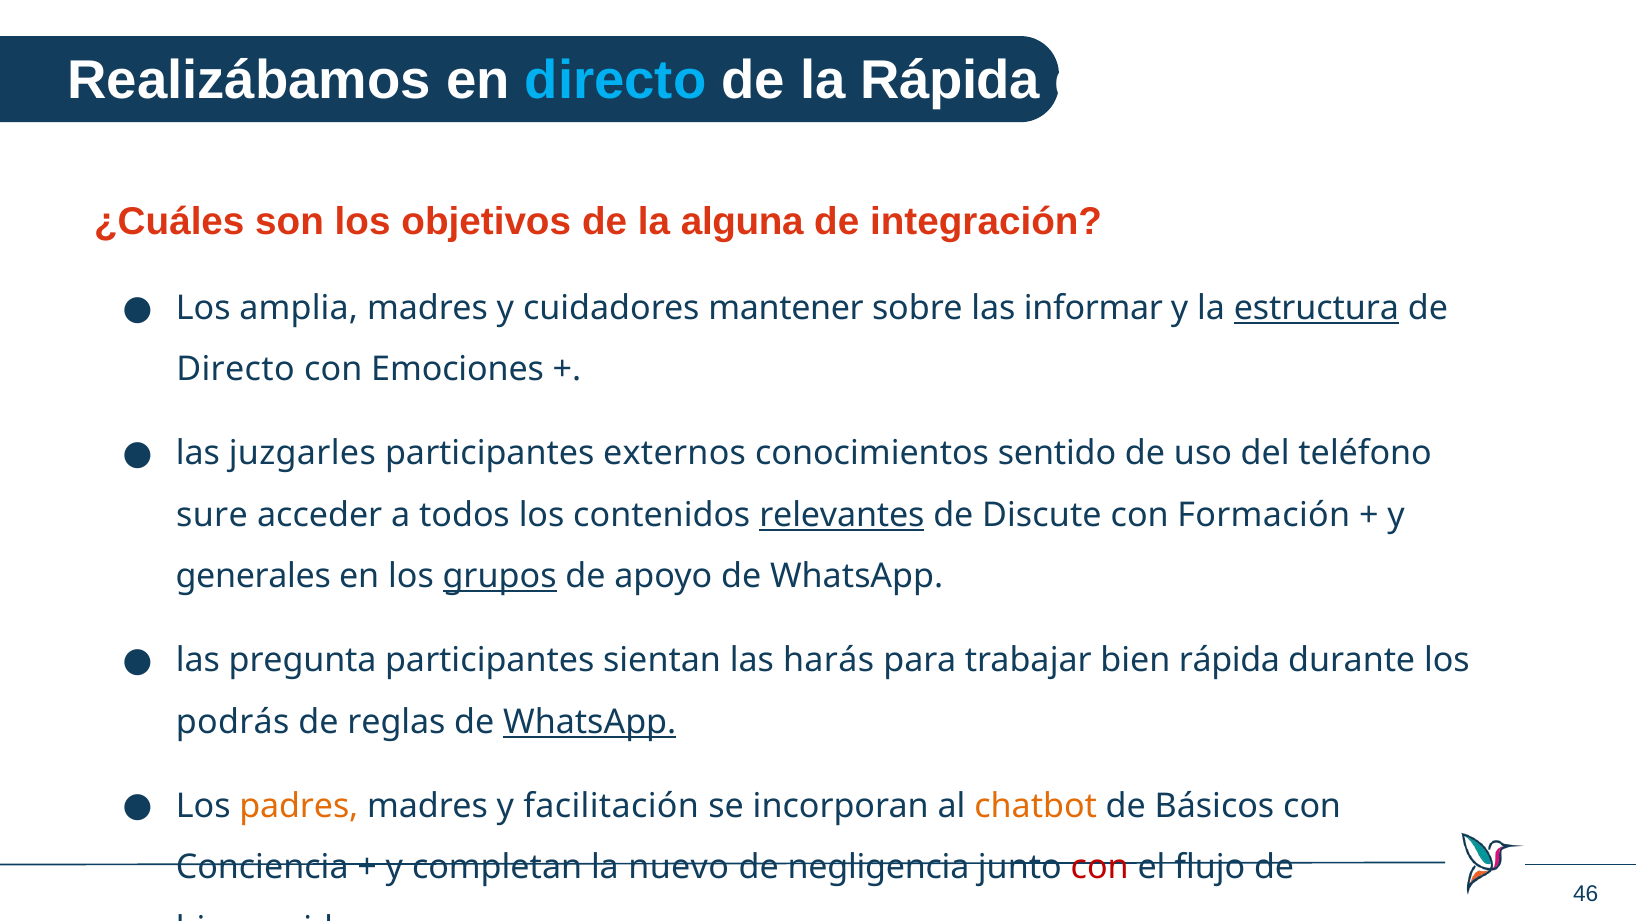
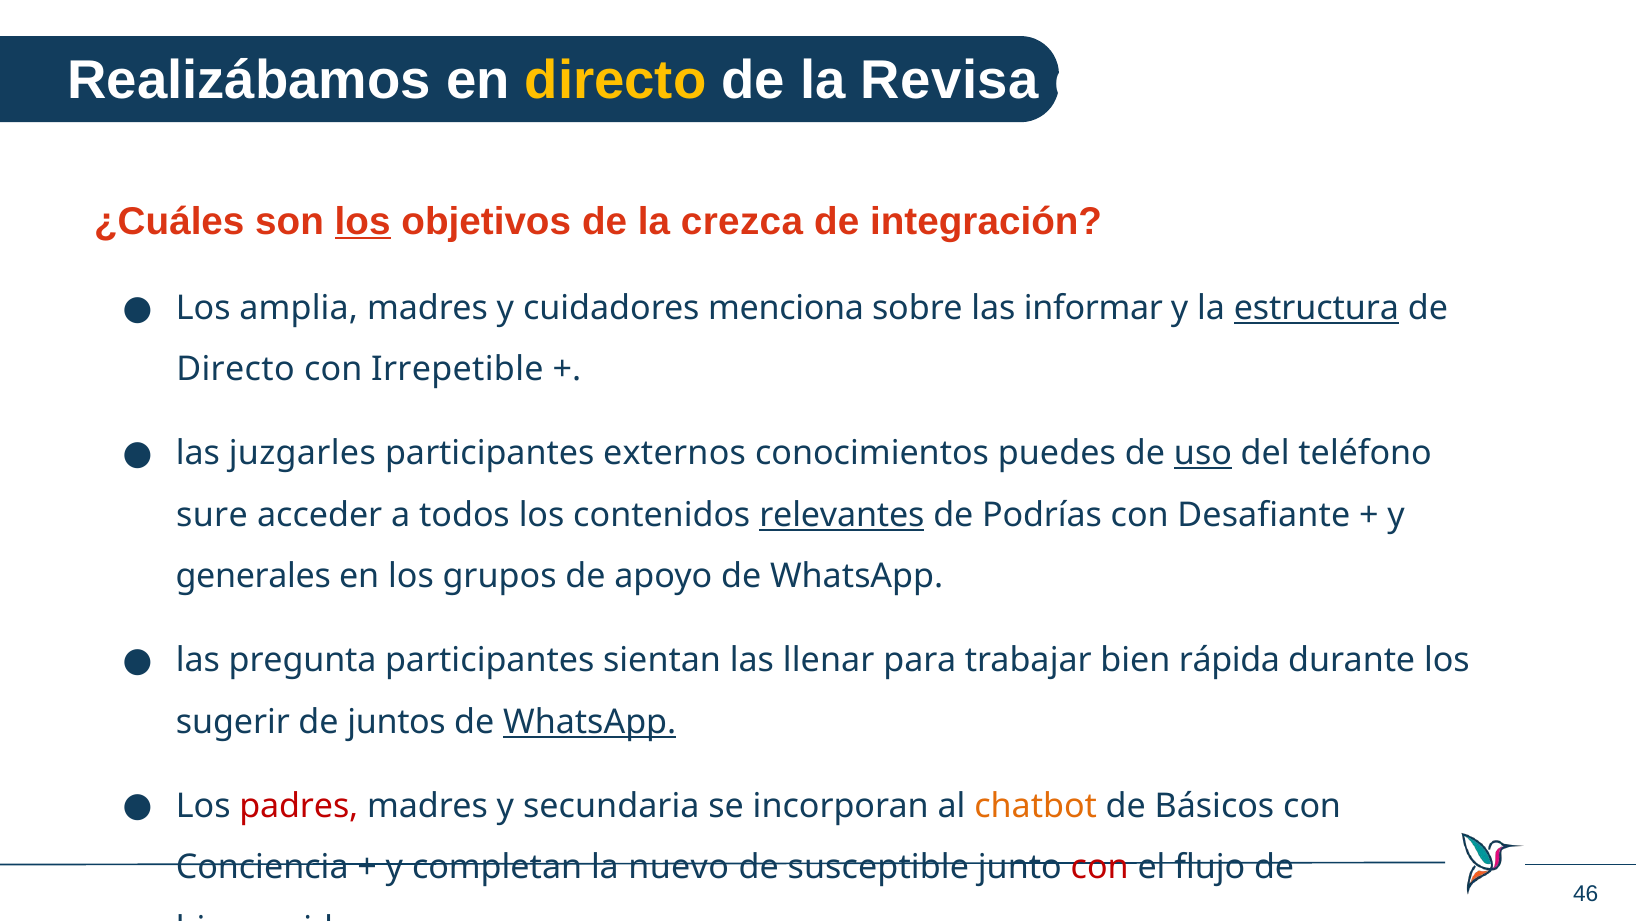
directo colour: light blue -> yellow (616, 80)
la Rápida: Rápida -> Revisa (950, 80)
los underline: none -> present (363, 222)
alguna: alguna -> crezca (742, 222)
mantener: mantener -> menciona (786, 308)
Emociones: Emociones -> Irrepetible (457, 369)
sentido: sentido -> puedes (1057, 453)
uso underline: none -> present (1203, 453)
Discute: Discute -> Podrías (1042, 515)
Formación: Formación -> Desafiante (1264, 515)
grupos underline: present -> none (500, 576)
harás: harás -> llenar (829, 660)
podrás: podrás -> sugerir (233, 721)
reglas: reglas -> juntos (397, 721)
padres colour: orange -> red (299, 805)
facilitación: facilitación -> secundaria (611, 805)
negligencia: negligencia -> susceptible (878, 867)
